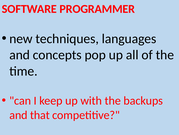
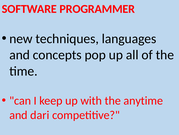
backups: backups -> anytime (143, 100)
that: that -> dari (40, 114)
